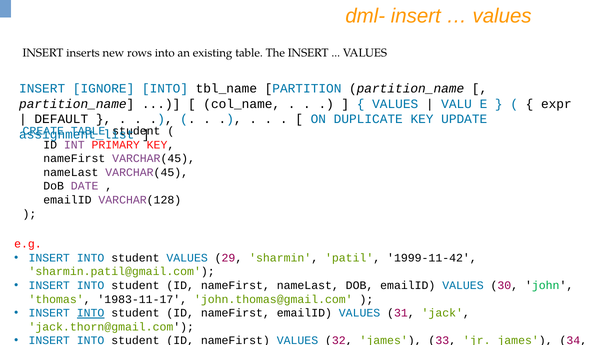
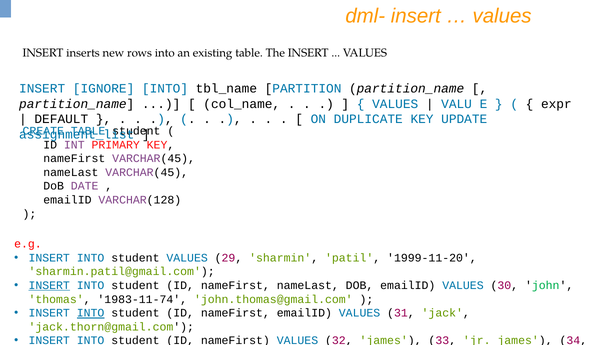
1999-11-42: 1999-11-42 -> 1999-11-20 (432, 258)
INSERT underline: none -> present (49, 285)
1983-11-17: 1983-11-17 -> 1983-11-74 (142, 299)
